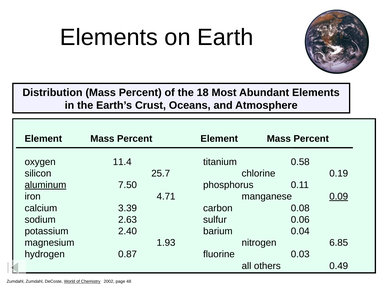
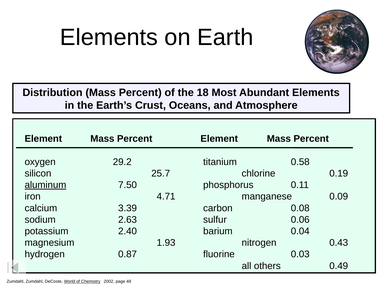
11.4: 11.4 -> 29.2 (122, 162)
0.09 underline: present -> none (339, 196)
6.85: 6.85 -> 0.43 (339, 243)
